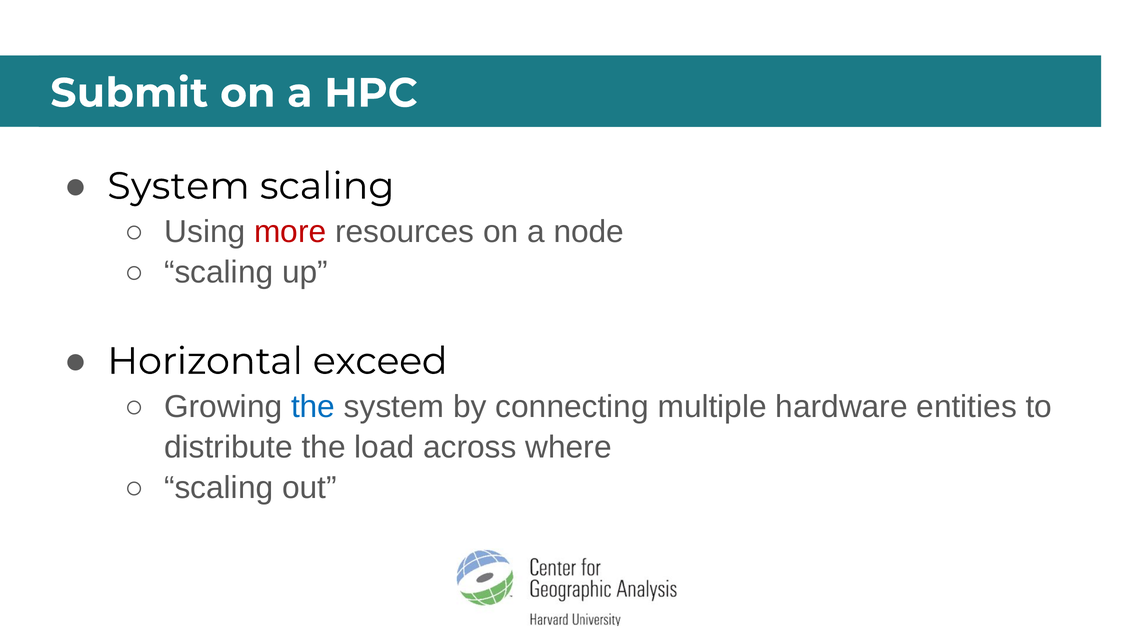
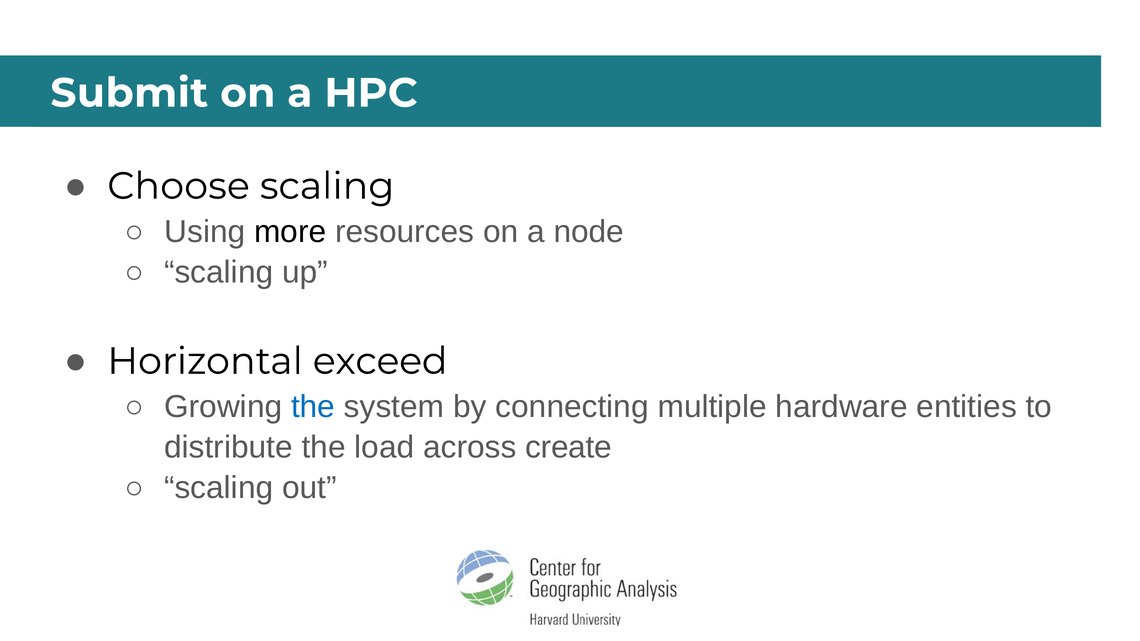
System: System -> Choose (179, 186)
more colour: red -> black (290, 232)
where: where -> create (569, 448)
